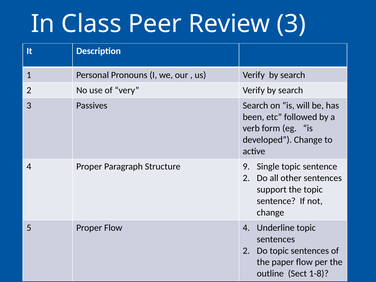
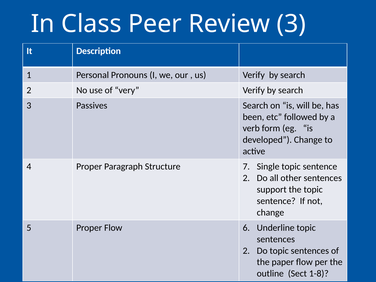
9: 9 -> 7 (246, 167)
Flow 4: 4 -> 6 (246, 228)
